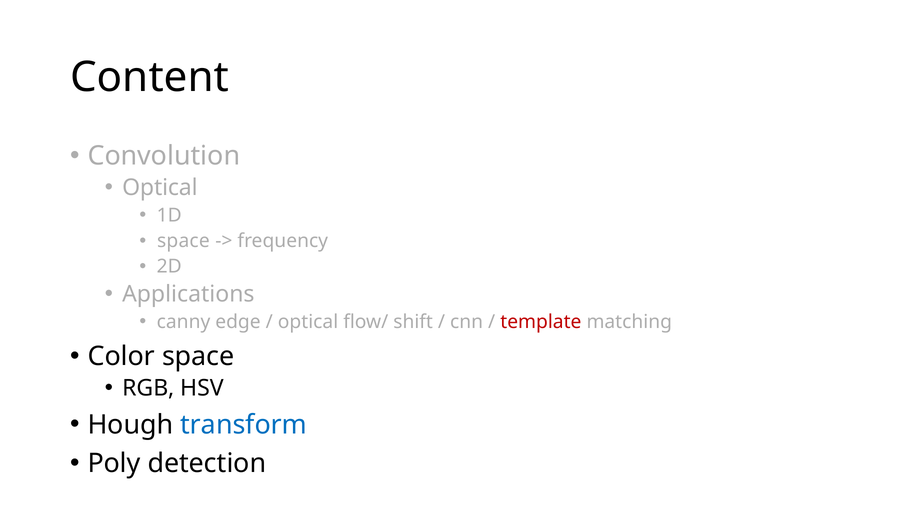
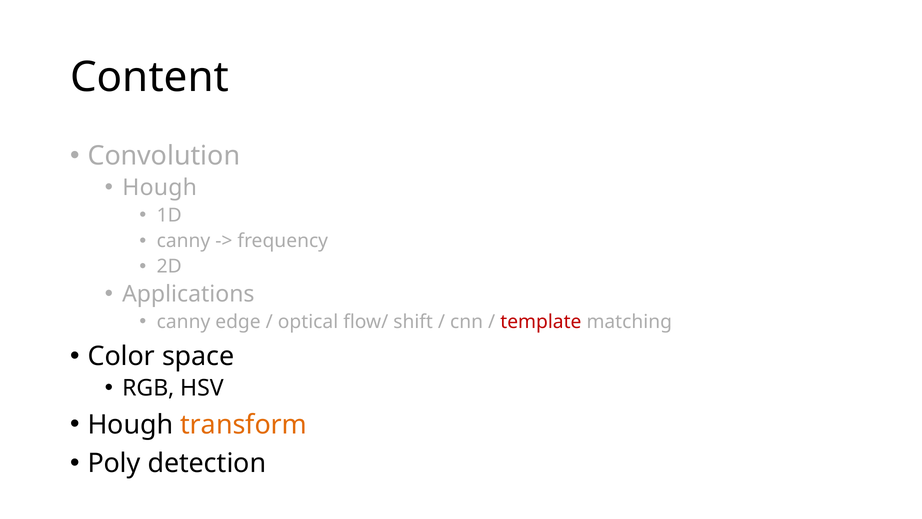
Optical: Optical -> Hough (160, 188)
space: space -> canny (184, 241)
transform colour: blue -> orange (244, 424)
